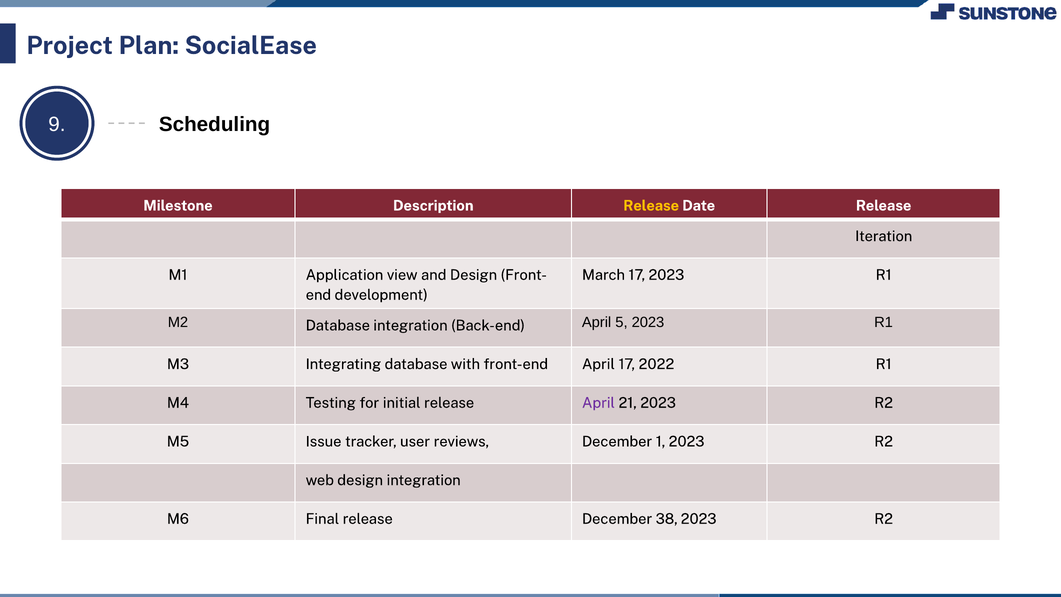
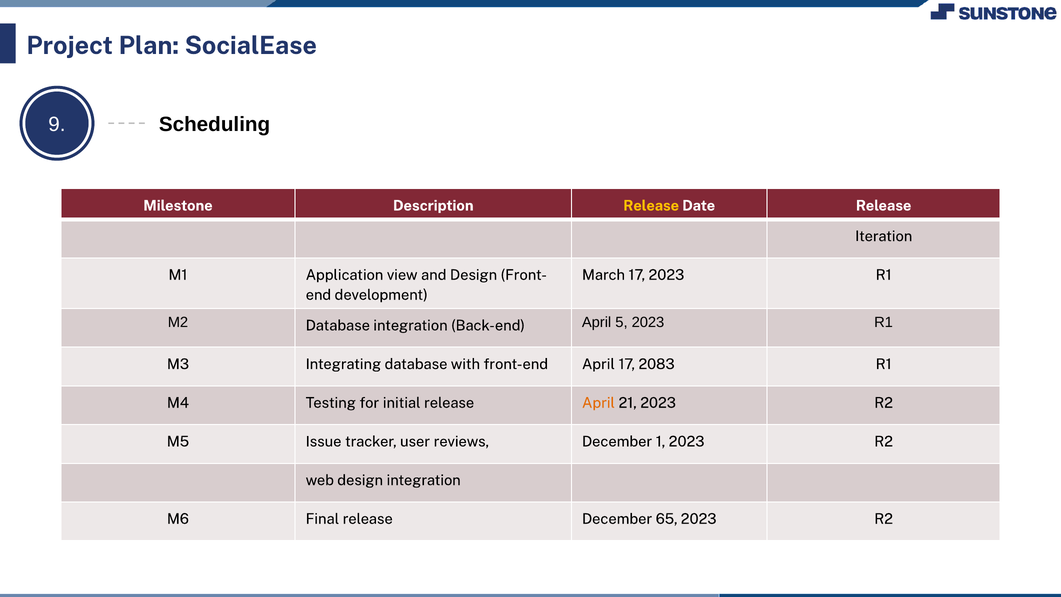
2022: 2022 -> 2083 (657, 364)
April colour: purple -> orange (598, 403)
38: 38 -> 65 (667, 519)
